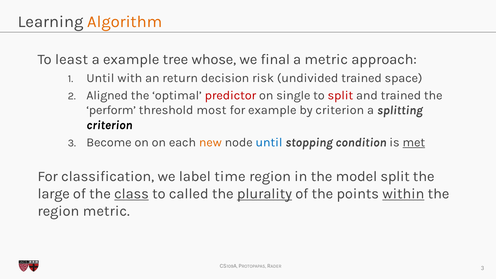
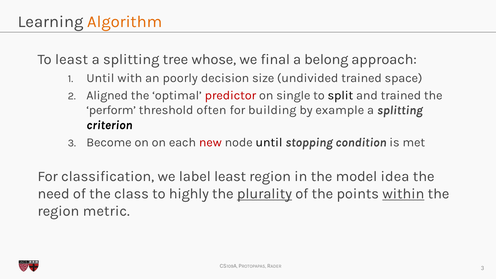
example: example -> splitting (131, 59)
a metric: metric -> belong (326, 59)
return: return -> poorly (180, 78)
risk: risk -> size (263, 78)
split colour: red -> black (340, 95)
most: most -> often (211, 110)
for example: example -> building (272, 110)
by criterion: criterion -> example (340, 110)
new colour: orange -> red (210, 142)
until colour: blue -> black (269, 142)
met underline: present -> none (414, 142)
label time: time -> least (230, 176)
model split: split -> idea (395, 176)
large: large -> need (54, 194)
class underline: present -> none (132, 194)
called: called -> highly (189, 194)
